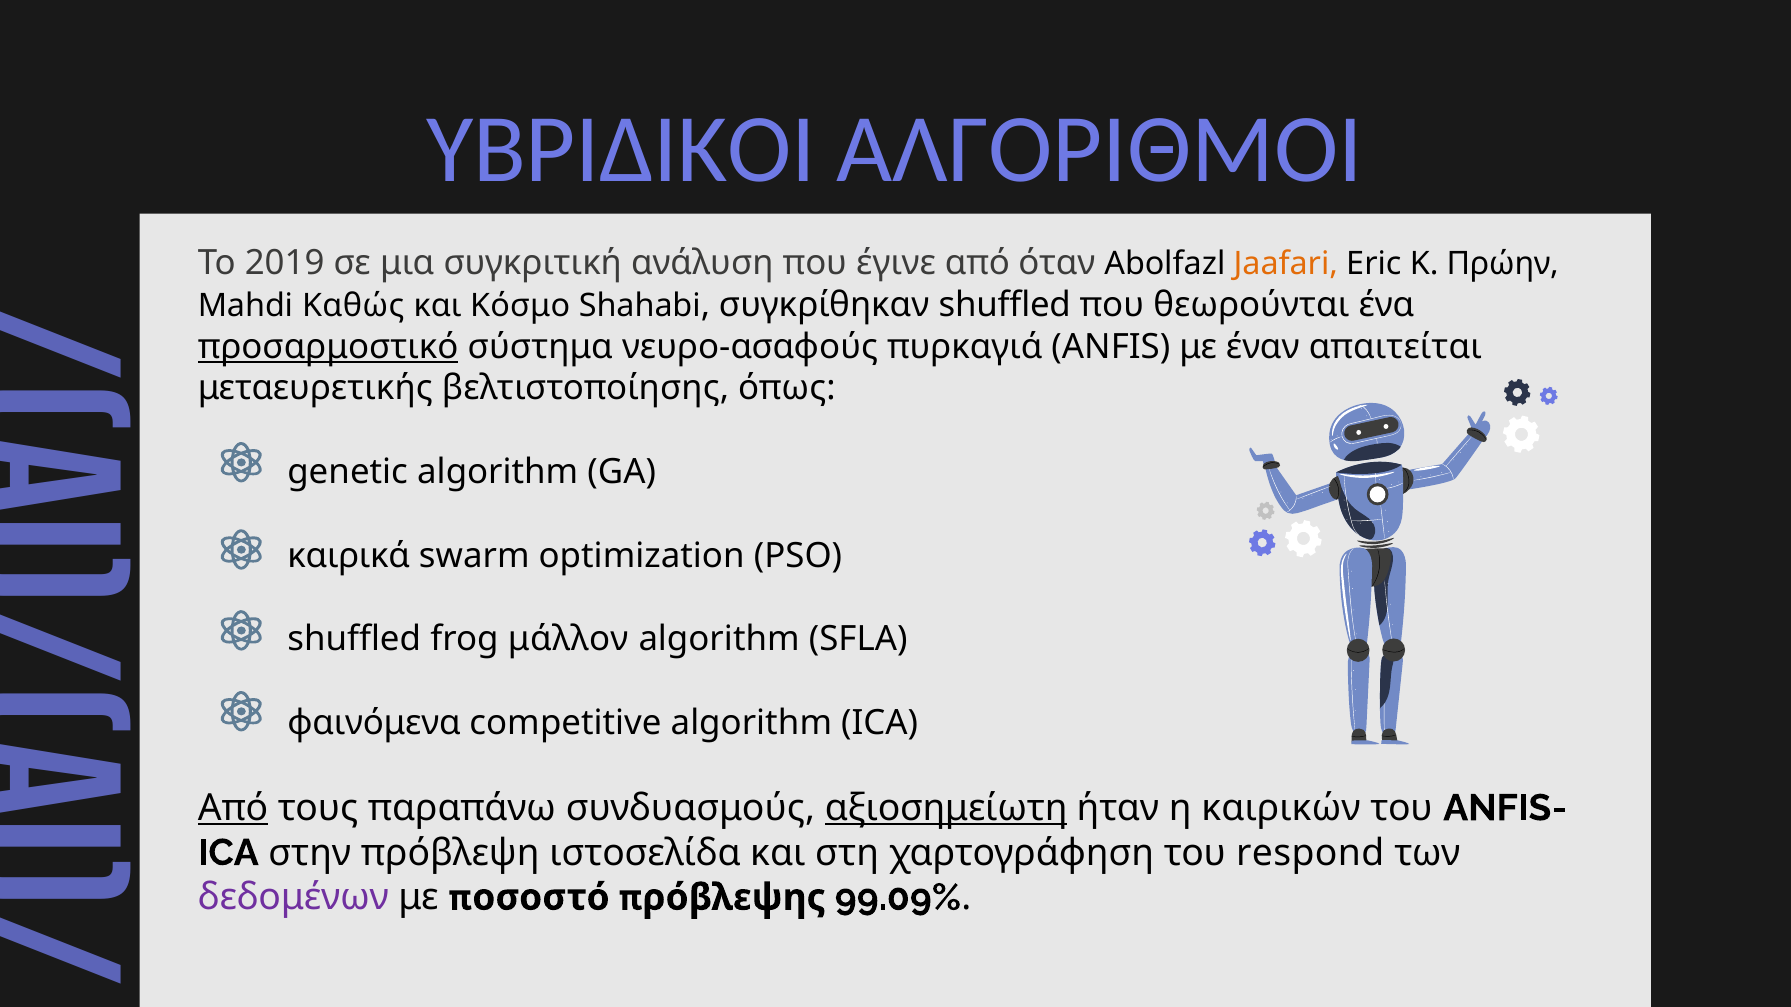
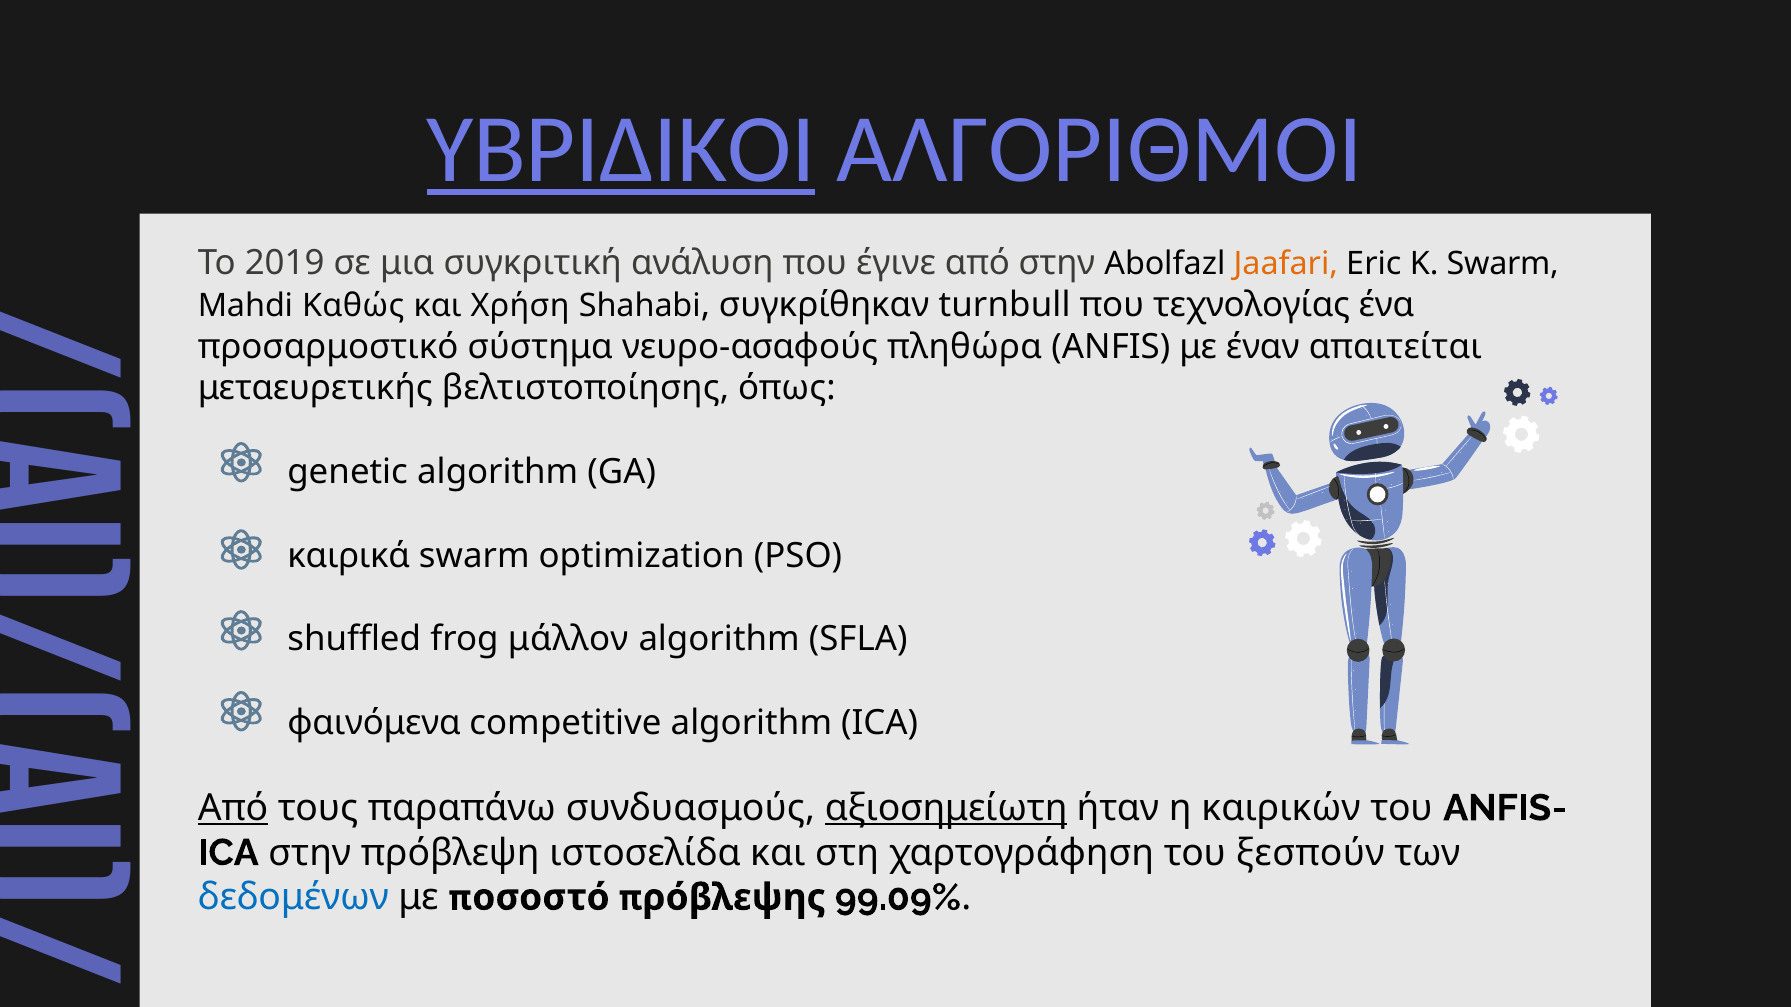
ΥΒΡΙΔΙΚΟΙ underline: none -> present (621, 150)
από όταν: όταν -> στην (1057, 263)
K Πρώην: Πρώην -> Swarm (1503, 264)
Κόσμο: Κόσμο -> Χρήση (520, 306)
συγκρίθηκαν shuffled: shuffled -> turnbull (1005, 305)
θεωρούνται: θεωρούνται -> τεχνολογίας (1252, 305)
προσαρμοστικό underline: present -> none (328, 347)
πυρκαγιά: πυρκαγιά -> πληθώρα (965, 347)
respond: respond -> ξεσπούν (1310, 853)
δεδομένων colour: purple -> blue (293, 898)
